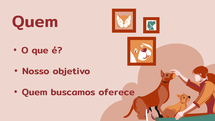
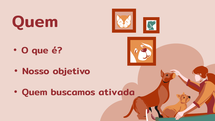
oferece: oferece -> ativada (117, 92)
